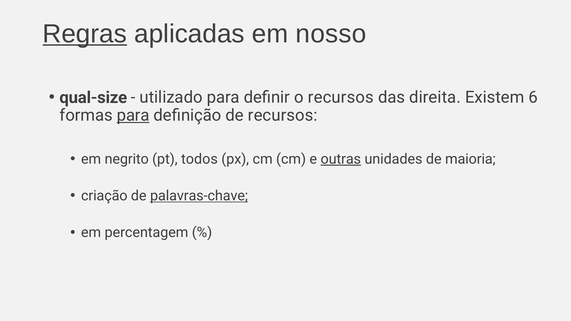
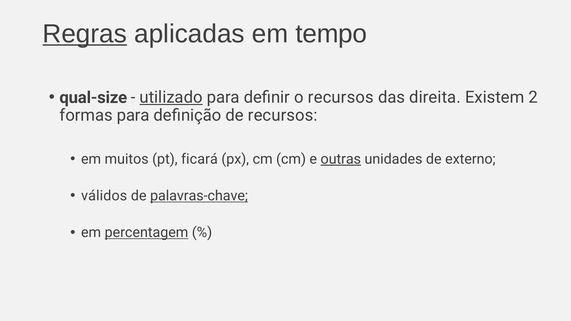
nosso: nosso -> tempo (331, 34)
utilizado underline: none -> present (171, 98)
6: 6 -> 2 (533, 98)
para underline: present -> none (133, 116)
negrito: negrito -> muitos (127, 159)
todos: todos -> ficará (199, 159)
maioria: maioria -> externo (470, 159)
criação: criação -> válidos (104, 196)
percentagem underline: none -> present (146, 233)
